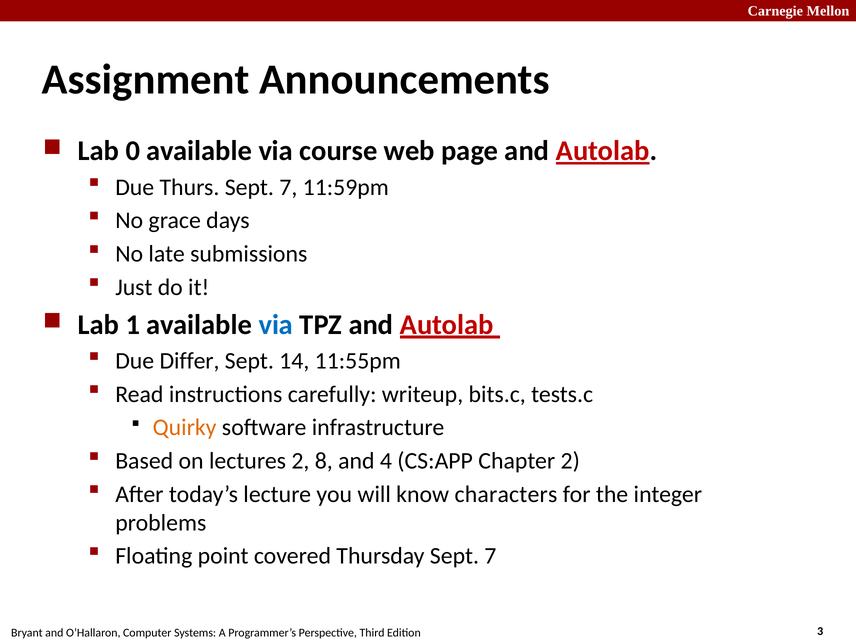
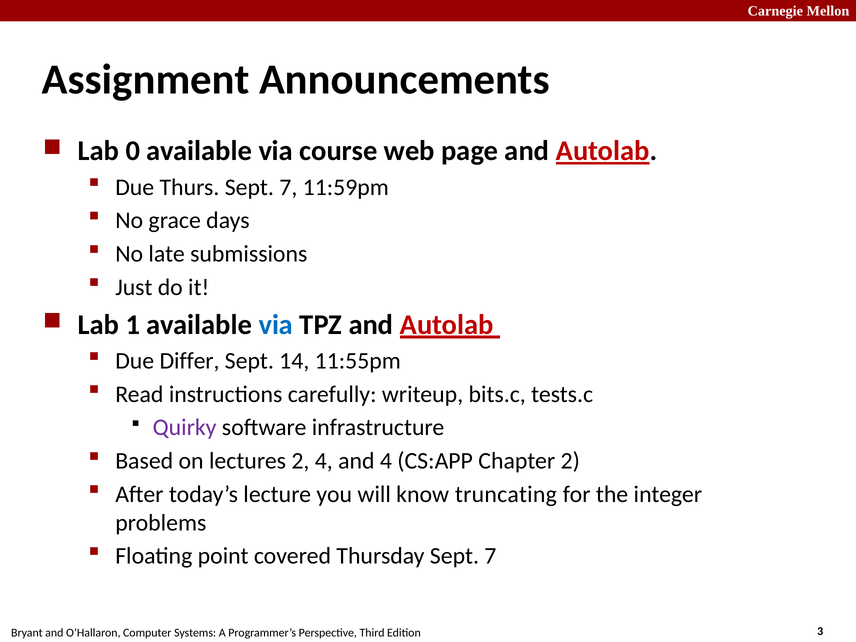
Quirky colour: orange -> purple (185, 428)
2 8: 8 -> 4 (324, 461)
characters: characters -> truncating (506, 494)
